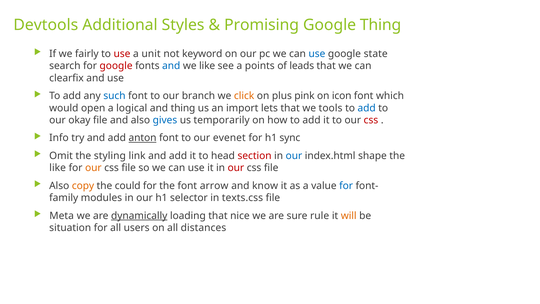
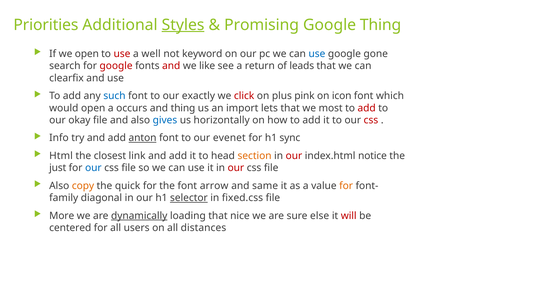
Devtools: Devtools -> Priorities (46, 25)
Styles underline: none -> present (183, 25)
we fairly: fairly -> open (87, 54)
unit: unit -> well (151, 54)
state: state -> gone (376, 54)
and colour: blue -> red (171, 66)
points: points -> return (260, 66)
branch: branch -> exactly (198, 96)
click colour: orange -> red (244, 96)
logical: logical -> occurs (132, 108)
tools: tools -> most (331, 108)
add colour: blue -> red (367, 108)
temporarily: temporarily -> horizontally (222, 120)
Omit: Omit -> Html (61, 156)
styling: styling -> closest (110, 156)
section colour: red -> orange (255, 156)
our colour: blue -> red (294, 156)
shape: shape -> notice (372, 156)
like: like -> just (58, 168)
our colour: orange -> blue (93, 168)
could: could -> quick (128, 186)
know: know -> same (265, 186)
for colour: blue -> orange (346, 186)
modules: modules -> diagonal (101, 198)
selector underline: none -> present (189, 198)
texts.css: texts.css -> fixed.css (242, 198)
Meta: Meta -> More (62, 215)
rule: rule -> else (320, 215)
will colour: orange -> red (349, 215)
situation: situation -> centered (70, 228)
